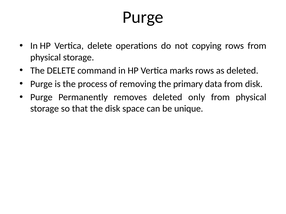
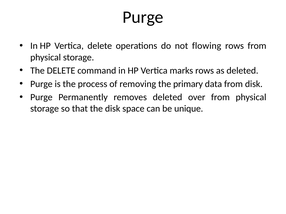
copying: copying -> flowing (207, 46)
only: only -> over (197, 97)
